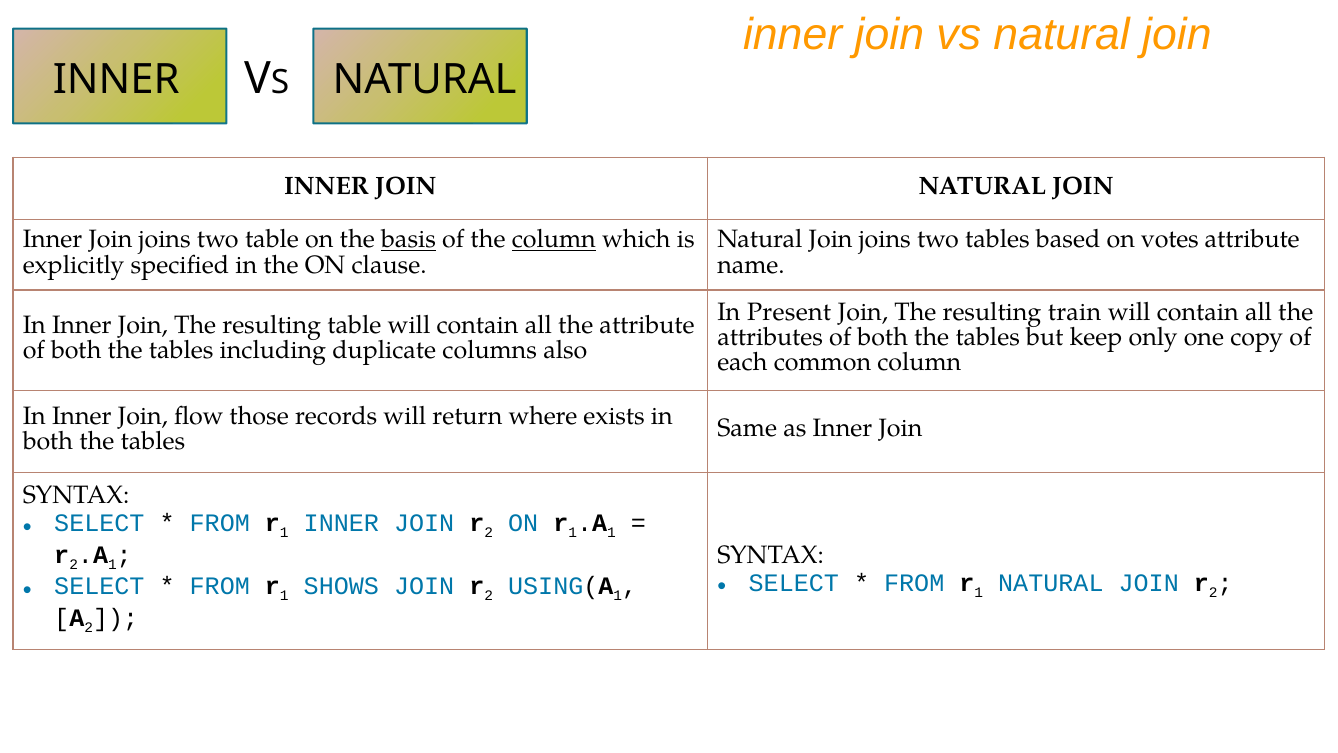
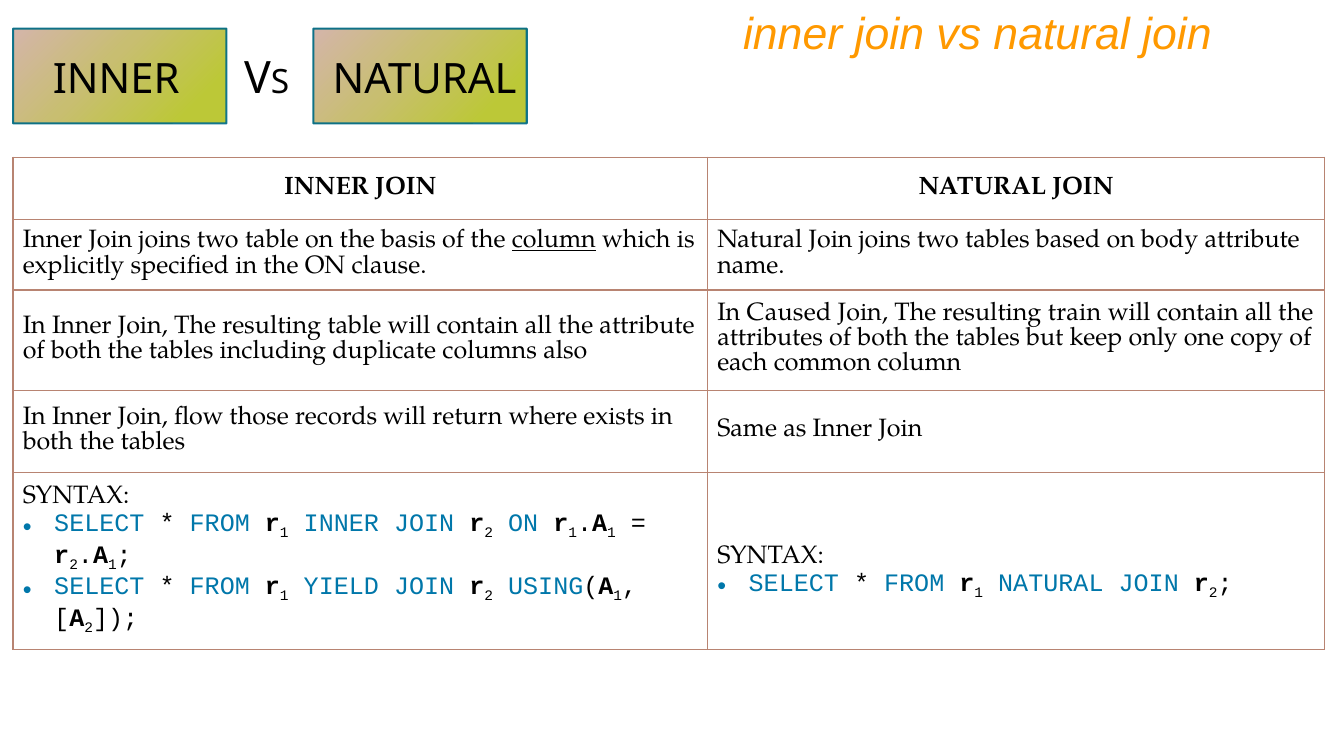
basis underline: present -> none (409, 239)
votes: votes -> body (1170, 239)
Present: Present -> Caused (789, 312)
SHOWS: SHOWS -> YIELD (341, 586)
